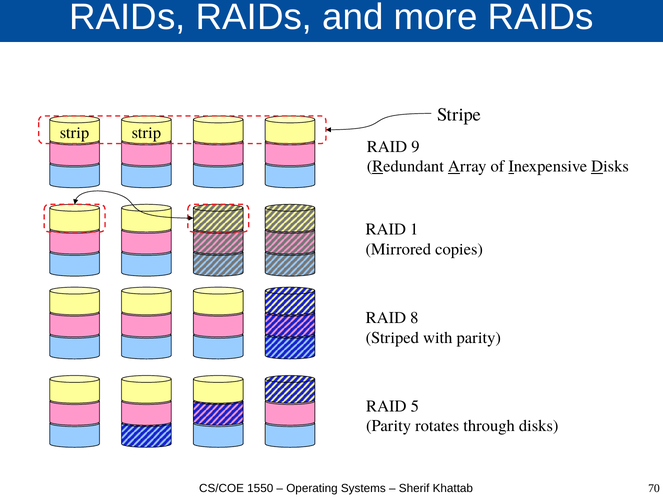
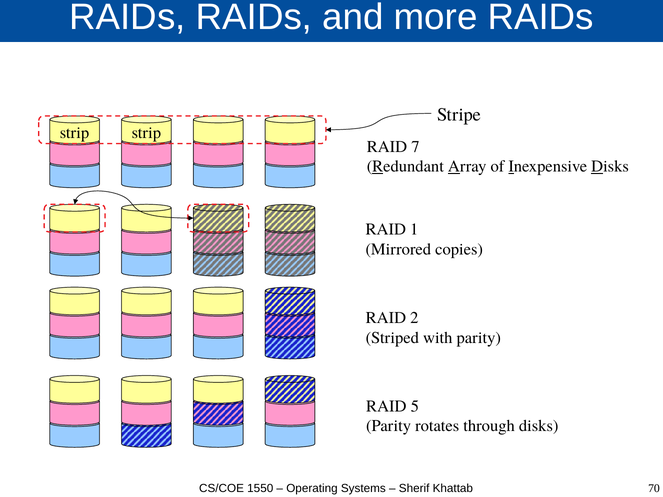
9: 9 -> 7 (415, 147)
8: 8 -> 2 (414, 318)
